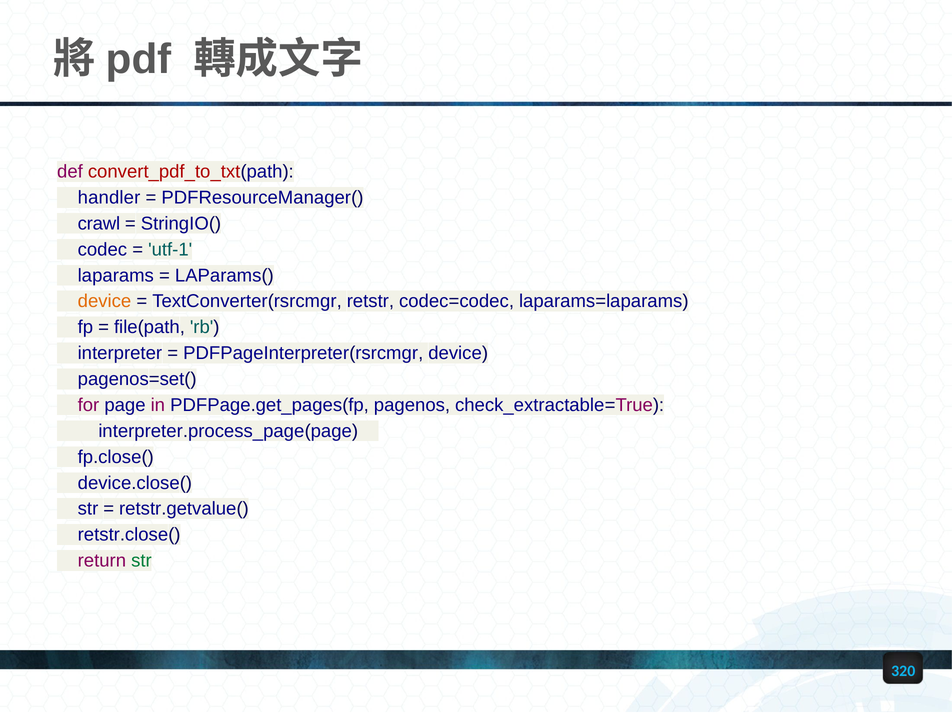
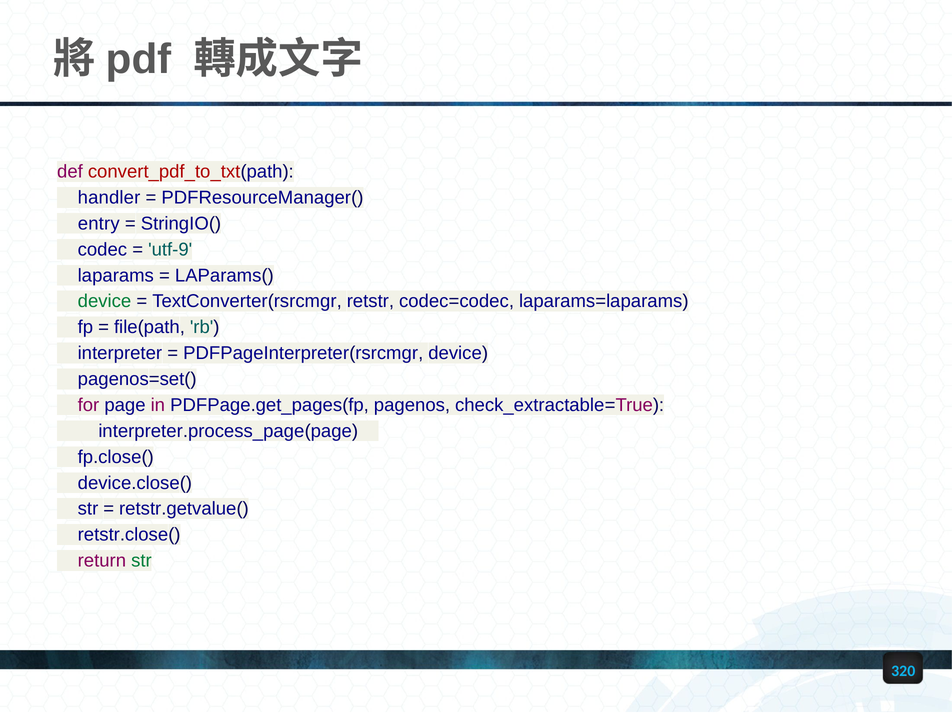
crawl: crawl -> entry (99, 224)
utf-1: utf-1 -> utf-9 (170, 250)
device colour: orange -> green (105, 301)
